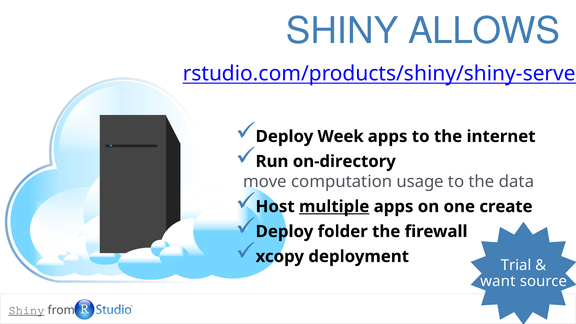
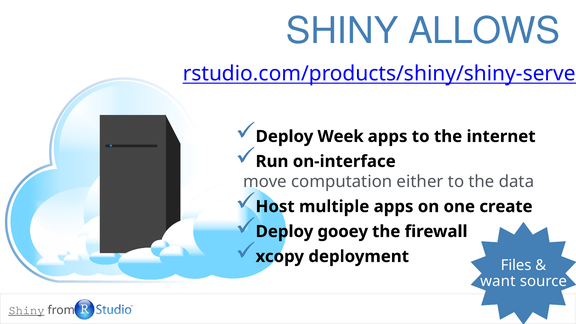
on-directory: on-directory -> on-interface (344, 161)
usage: usage -> either (420, 182)
multiple underline: present -> none (334, 207)
folder: folder -> gooey (343, 232)
Trial: Trial -> Files (516, 265)
